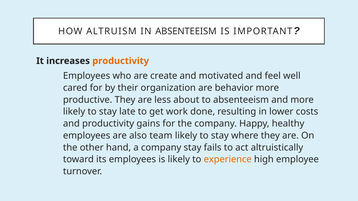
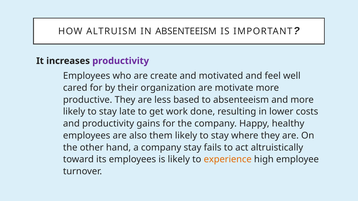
productivity colour: orange -> purple (121, 61)
behavior: behavior -> motivate (234, 88)
about: about -> based (186, 100)
team: team -> them (161, 136)
